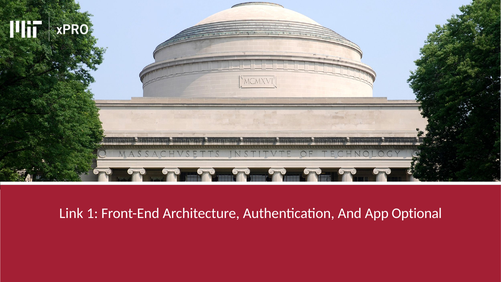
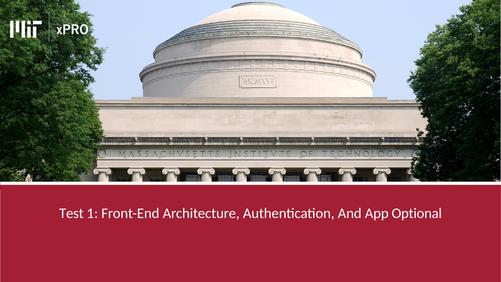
Link: Link -> Test (71, 213)
